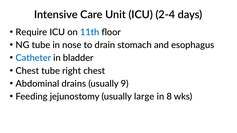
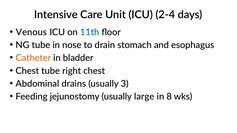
Require: Require -> Venous (31, 32)
Catheter colour: blue -> orange (33, 58)
9: 9 -> 3 (125, 84)
